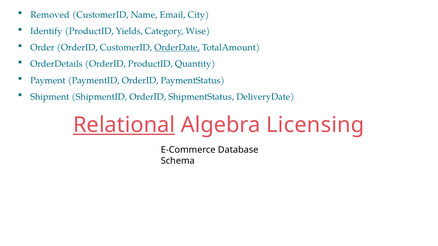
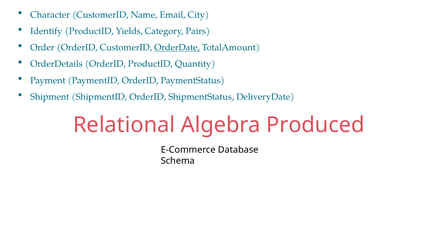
Removed: Removed -> Character (50, 15)
Wise: Wise -> Pairs (198, 31)
Relational underline: present -> none (124, 125)
Licensing: Licensing -> Produced (315, 125)
